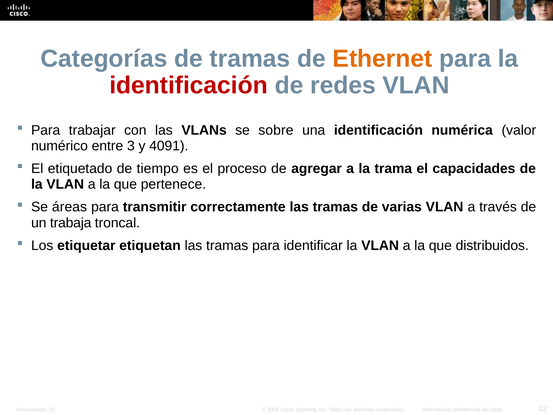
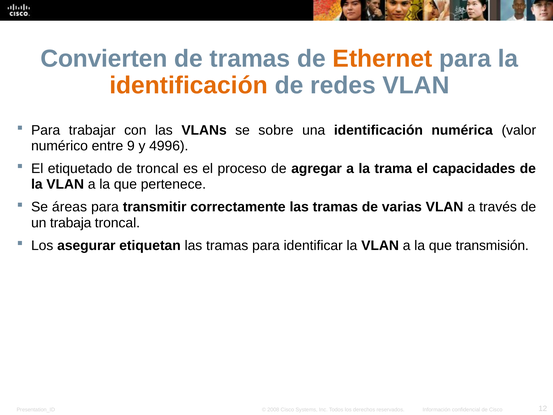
Categorías: Categorías -> Convierten (104, 59)
identificación colour: red -> orange (189, 85)
3: 3 -> 9 (131, 146)
4091: 4091 -> 4996 (169, 146)
de tiempo: tiempo -> troncal (158, 168)
etiquetar: etiquetar -> asegurar (86, 245)
distribuidos: distribuidos -> transmisión (492, 245)
